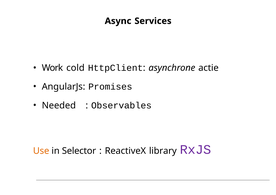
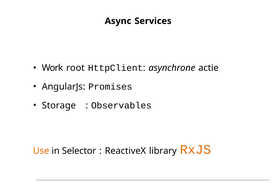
cold: cold -> root (75, 68)
Needed: Needed -> Storage (59, 106)
RxJS colour: purple -> orange (195, 150)
